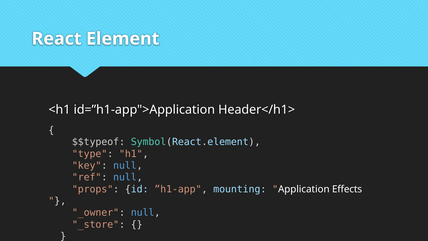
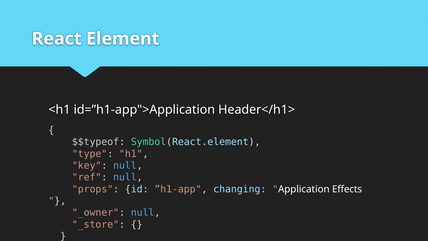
mounting: mounting -> changing (240, 189)
